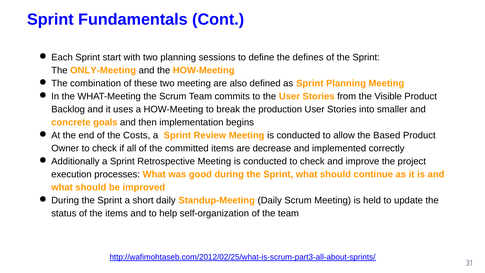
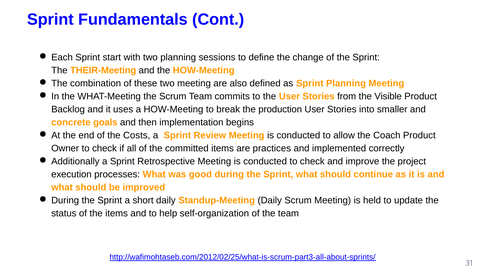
defines: defines -> change (308, 57)
ONLY-Meeting: ONLY-Meeting -> THEIR-Meeting (103, 70)
Based: Based -> Coach (387, 135)
decrease: decrease -> practices (272, 148)
